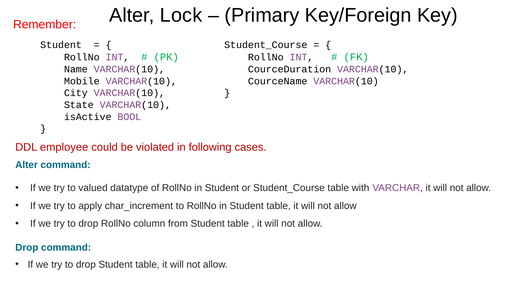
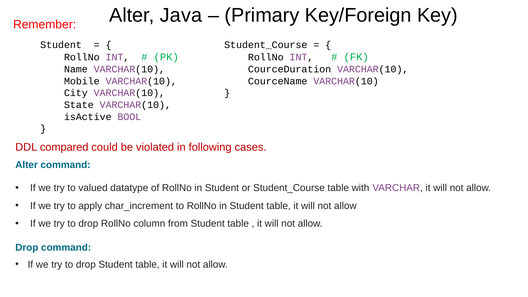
Lock: Lock -> Java (181, 15)
employee: employee -> compared (64, 147)
